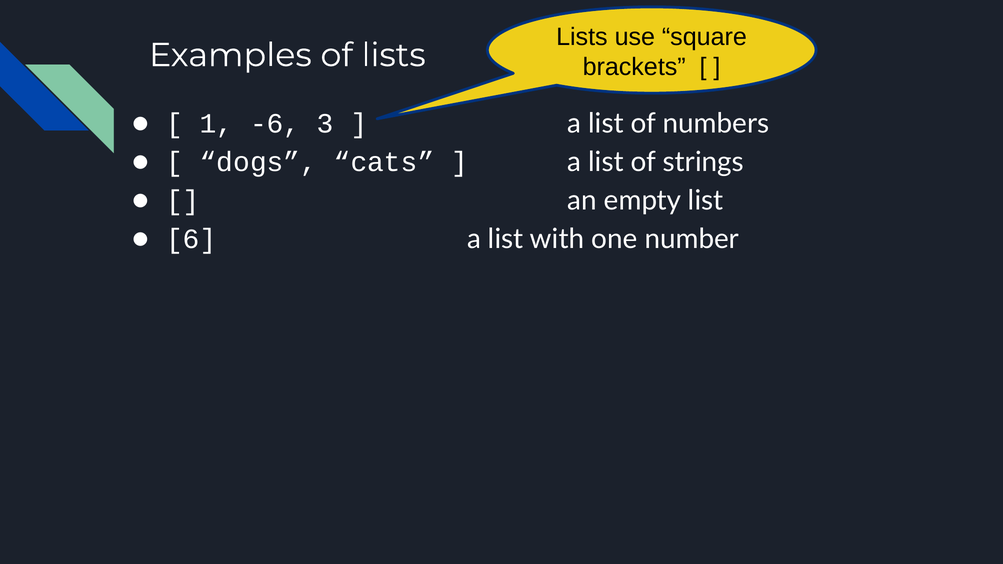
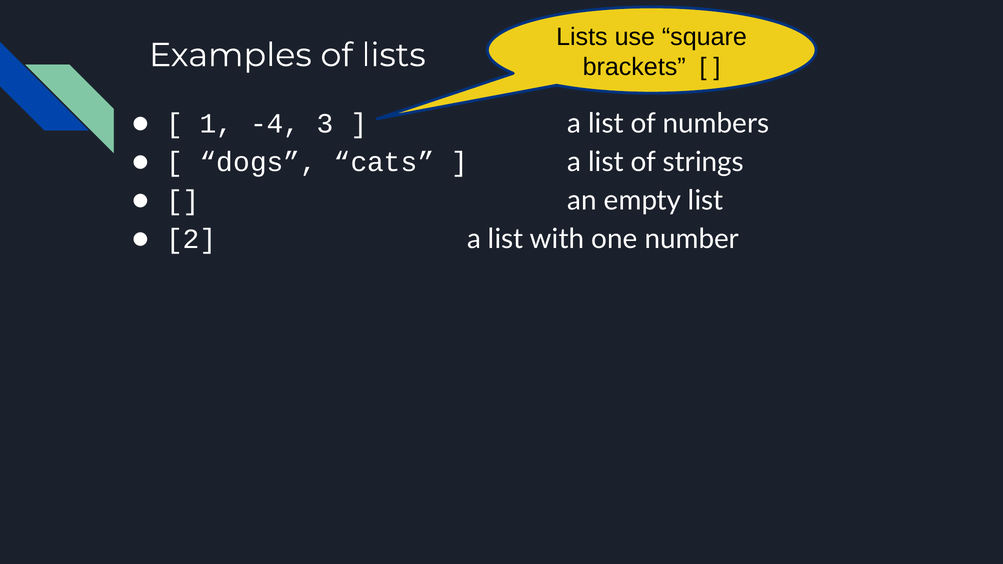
-6: -6 -> -4 (275, 124)
6: 6 -> 2 (191, 239)
